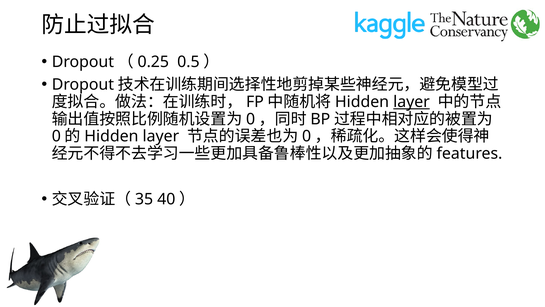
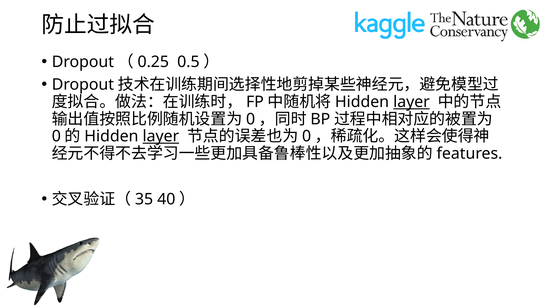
layer underline: none -> present (161, 136)
